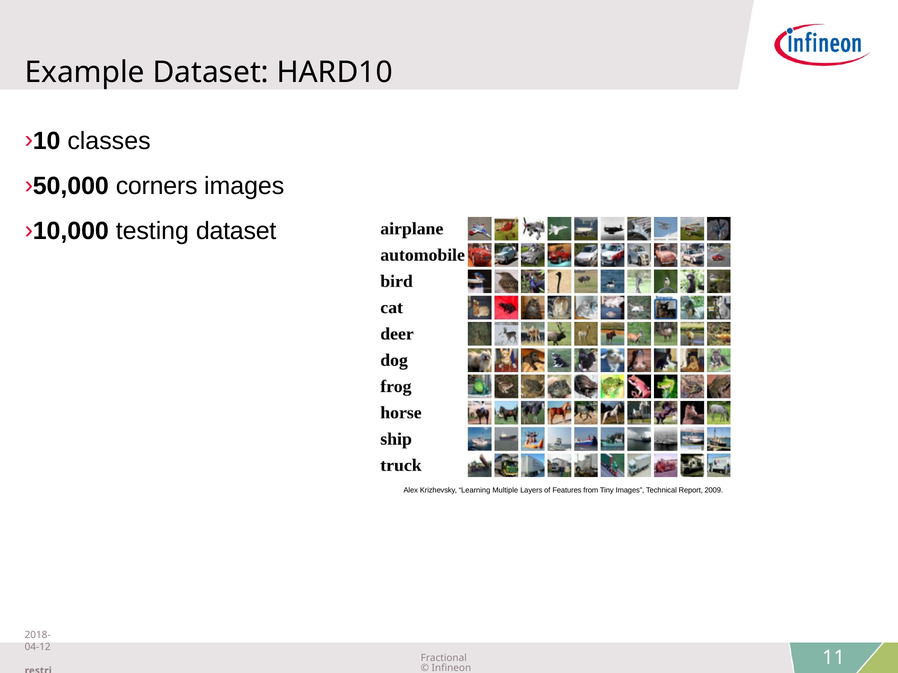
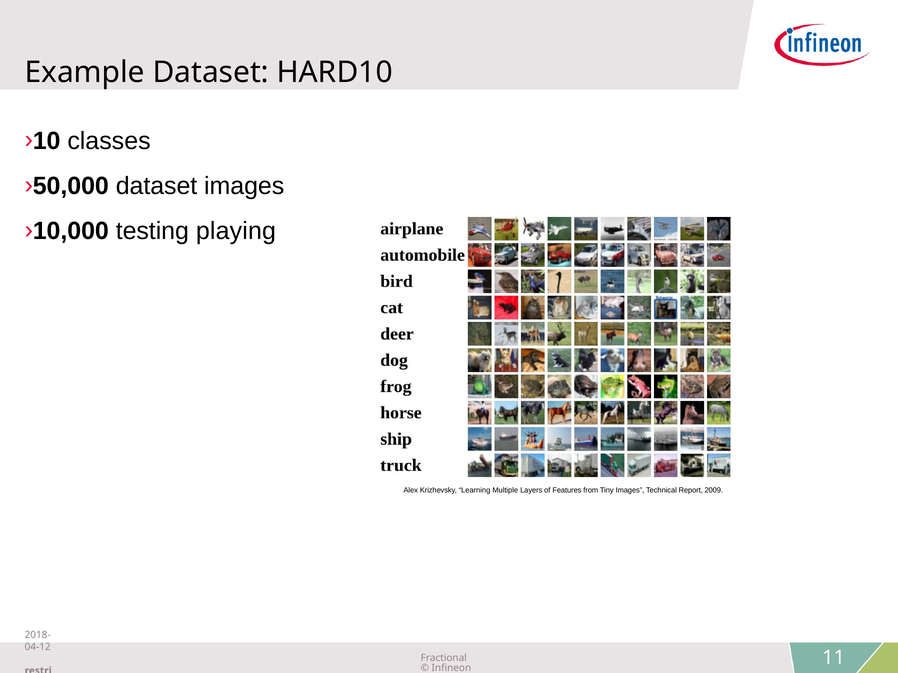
corners: corners -> dataset (157, 186)
testing dataset: dataset -> playing (236, 231)
